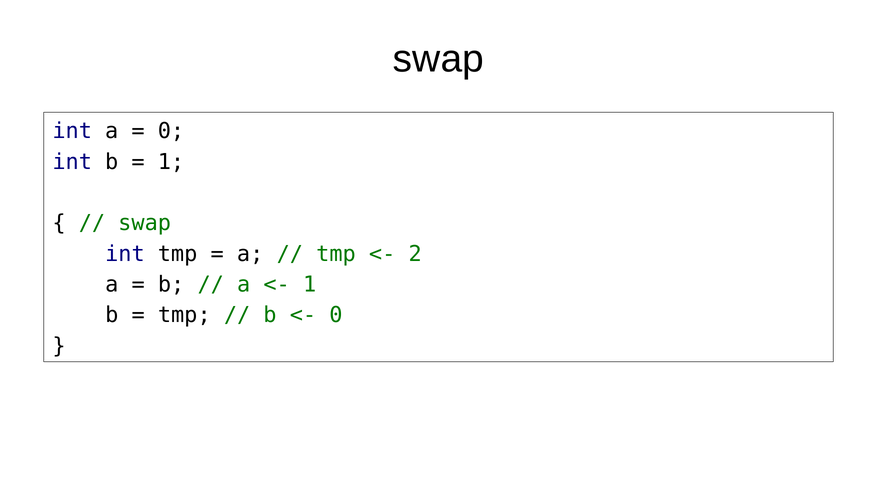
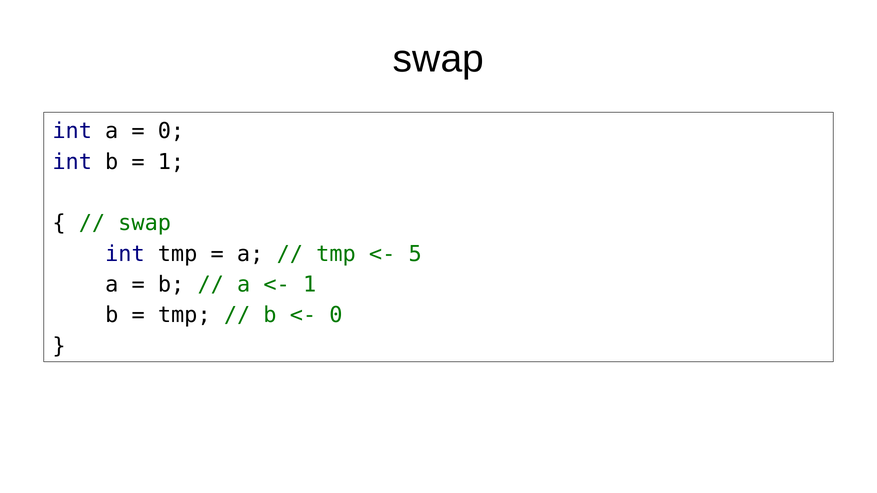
2: 2 -> 5 (415, 254)
